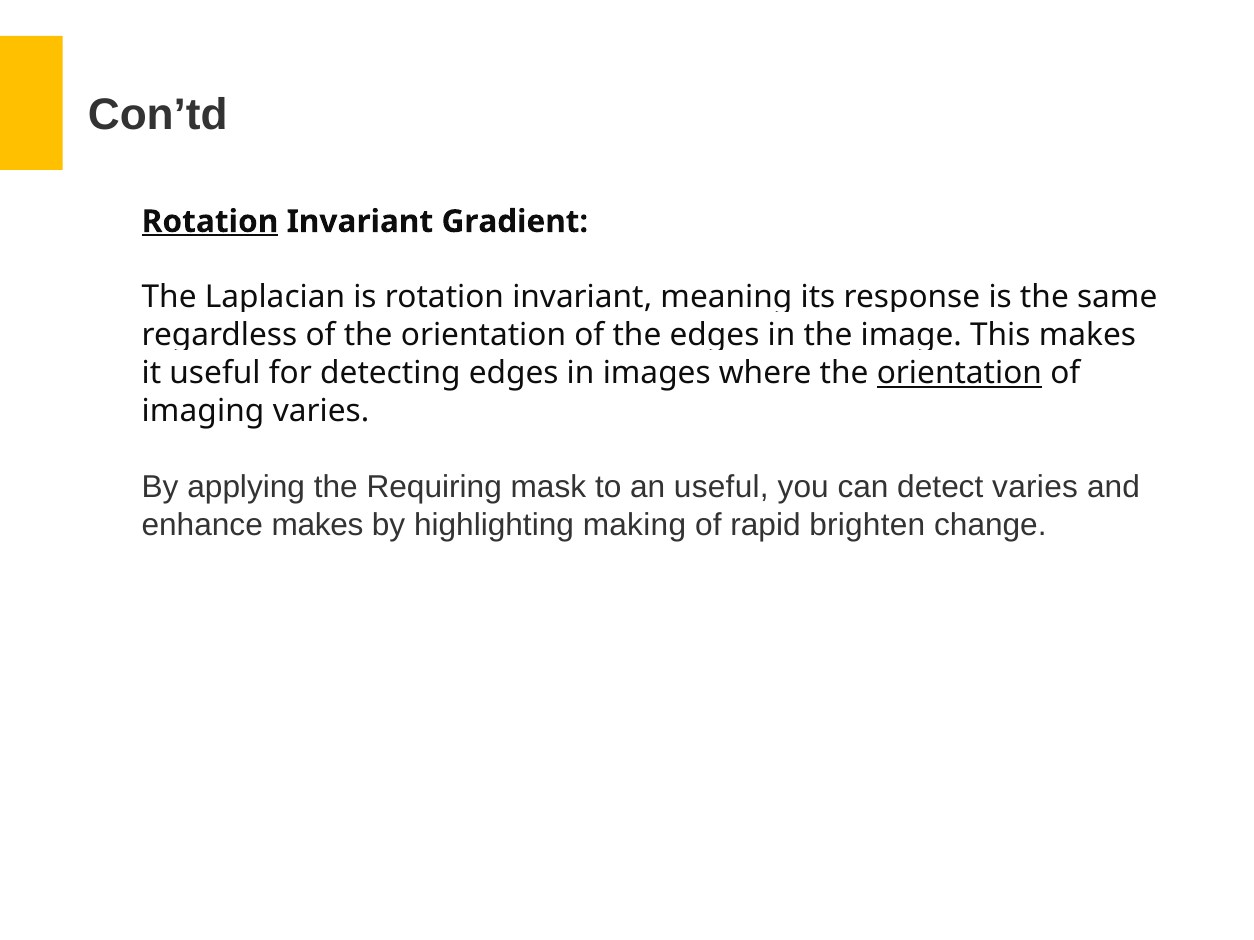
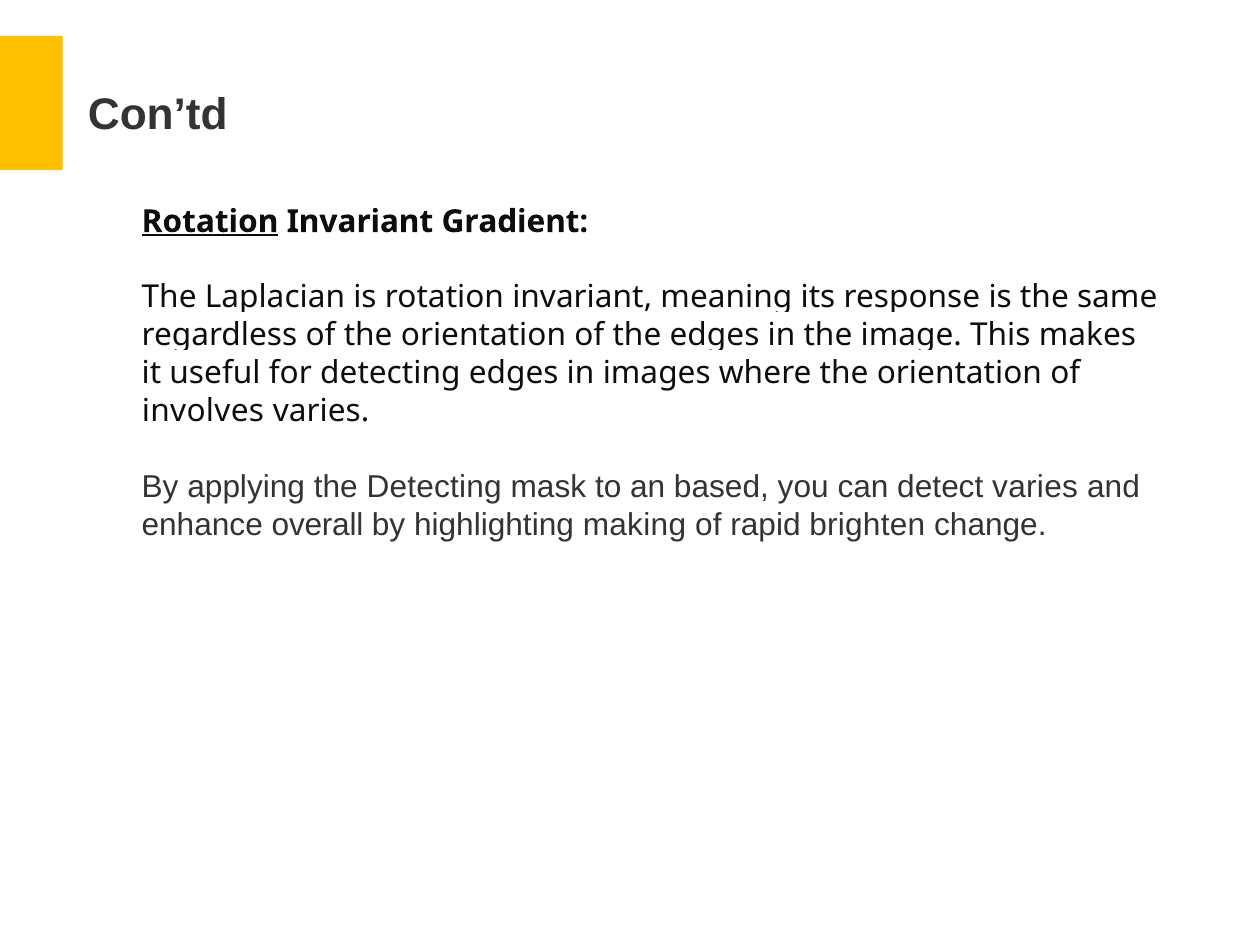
orientation underline: present -> none (959, 373)
imaging: imaging -> involves (203, 411)
the Requiring: Requiring -> Detecting (434, 487)
an useful: useful -> based (721, 487)
enhance makes: makes -> overall (318, 525)
